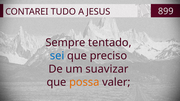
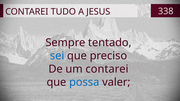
899: 899 -> 338 (166, 11)
um suavizar: suavizar -> contarei (107, 69)
possa colour: orange -> blue (84, 82)
